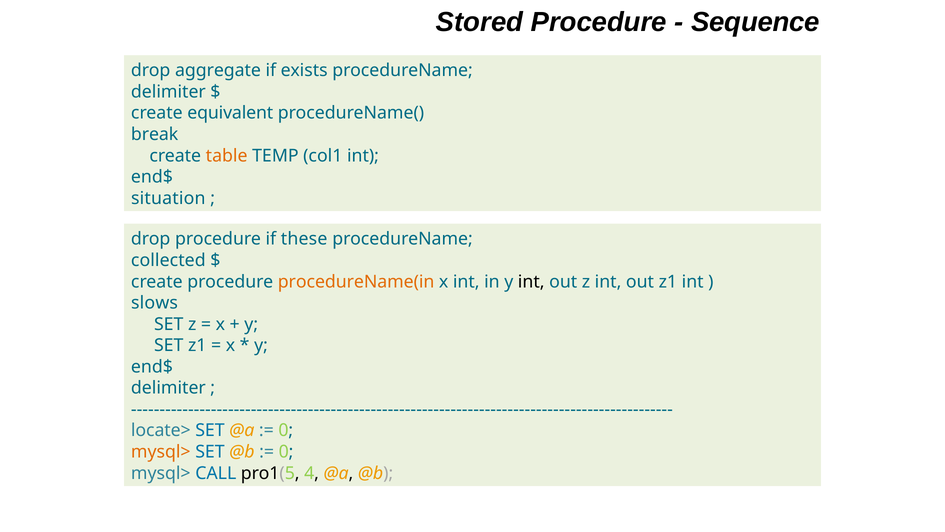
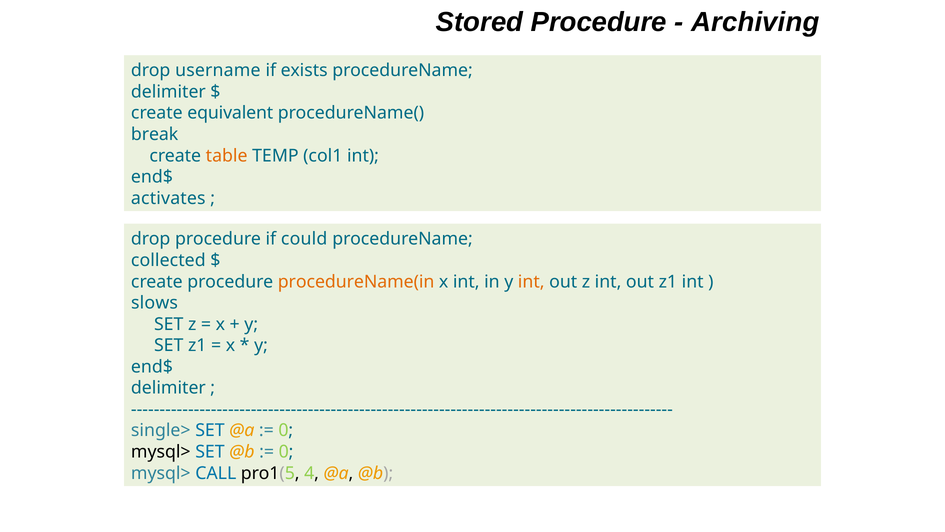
Sequence: Sequence -> Archiving (755, 22)
aggregate: aggregate -> username (218, 71)
situation: situation -> activates (168, 198)
these: these -> could (304, 239)
int colour: black -> orange (531, 281)
locate>: locate> -> single> (161, 430)
mysql> colour: orange -> black (161, 452)
